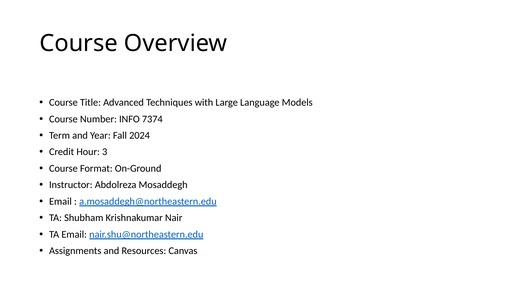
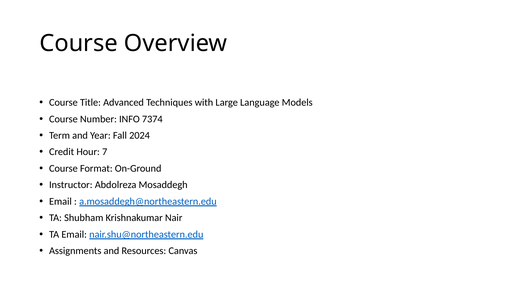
3: 3 -> 7 (105, 152)
